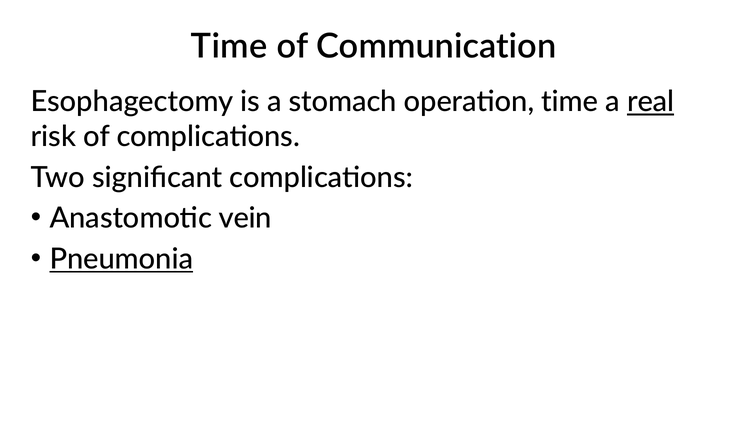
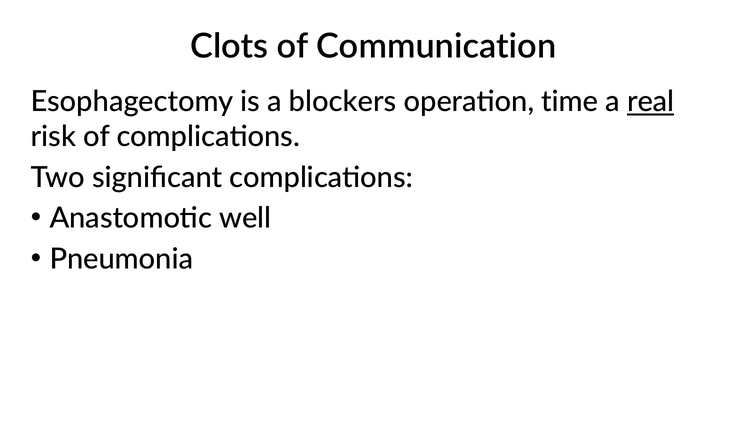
Time: Time -> Clots (229, 46)
stomach: stomach -> blockers (343, 102)
vein: vein -> well (245, 219)
Pneumonia underline: present -> none (121, 259)
